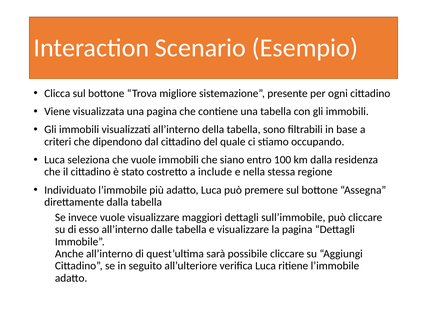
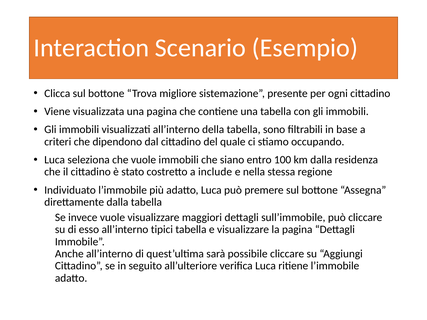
dalle: dalle -> tipici (162, 230)
